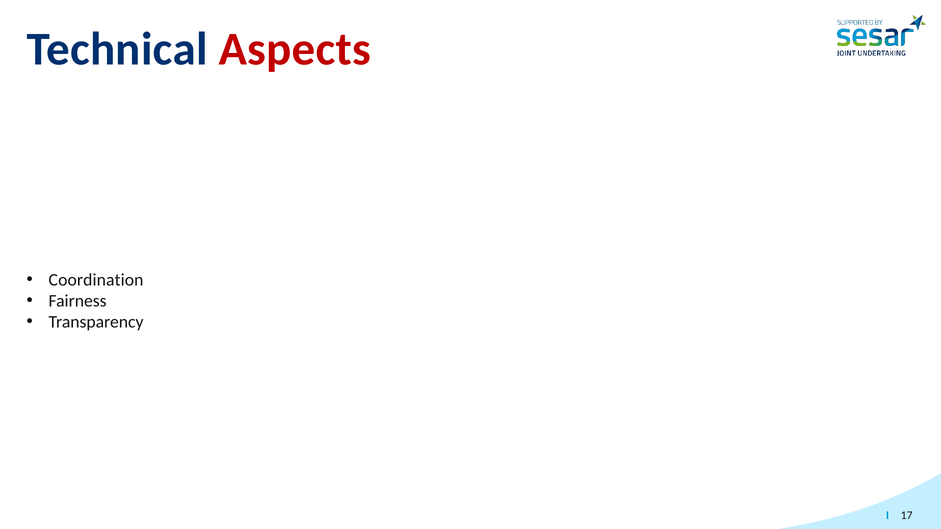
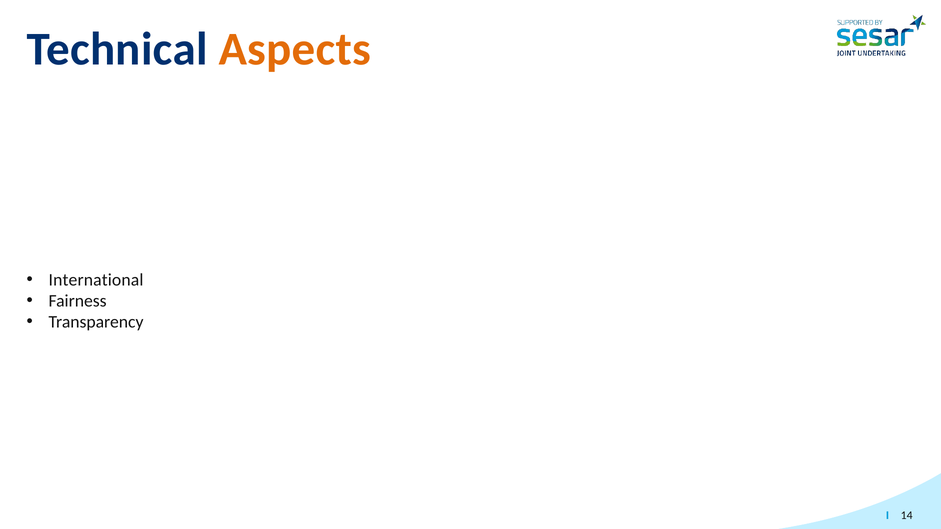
Aspects colour: red -> orange (295, 49)
Coordination: Coordination -> International (96, 280)
17: 17 -> 14 (907, 516)
